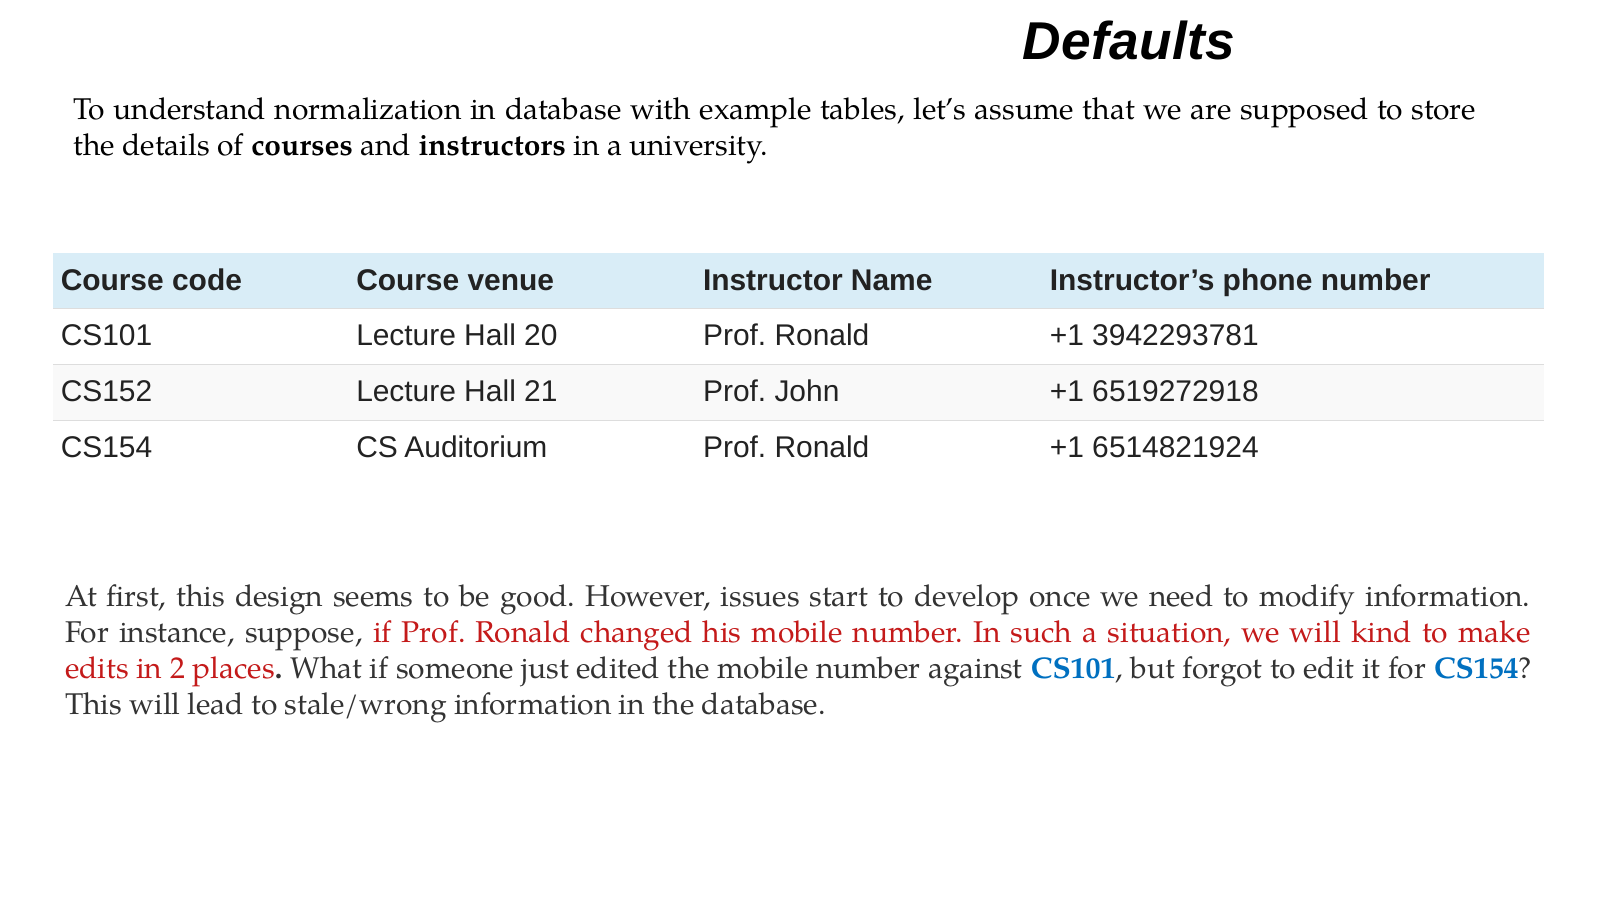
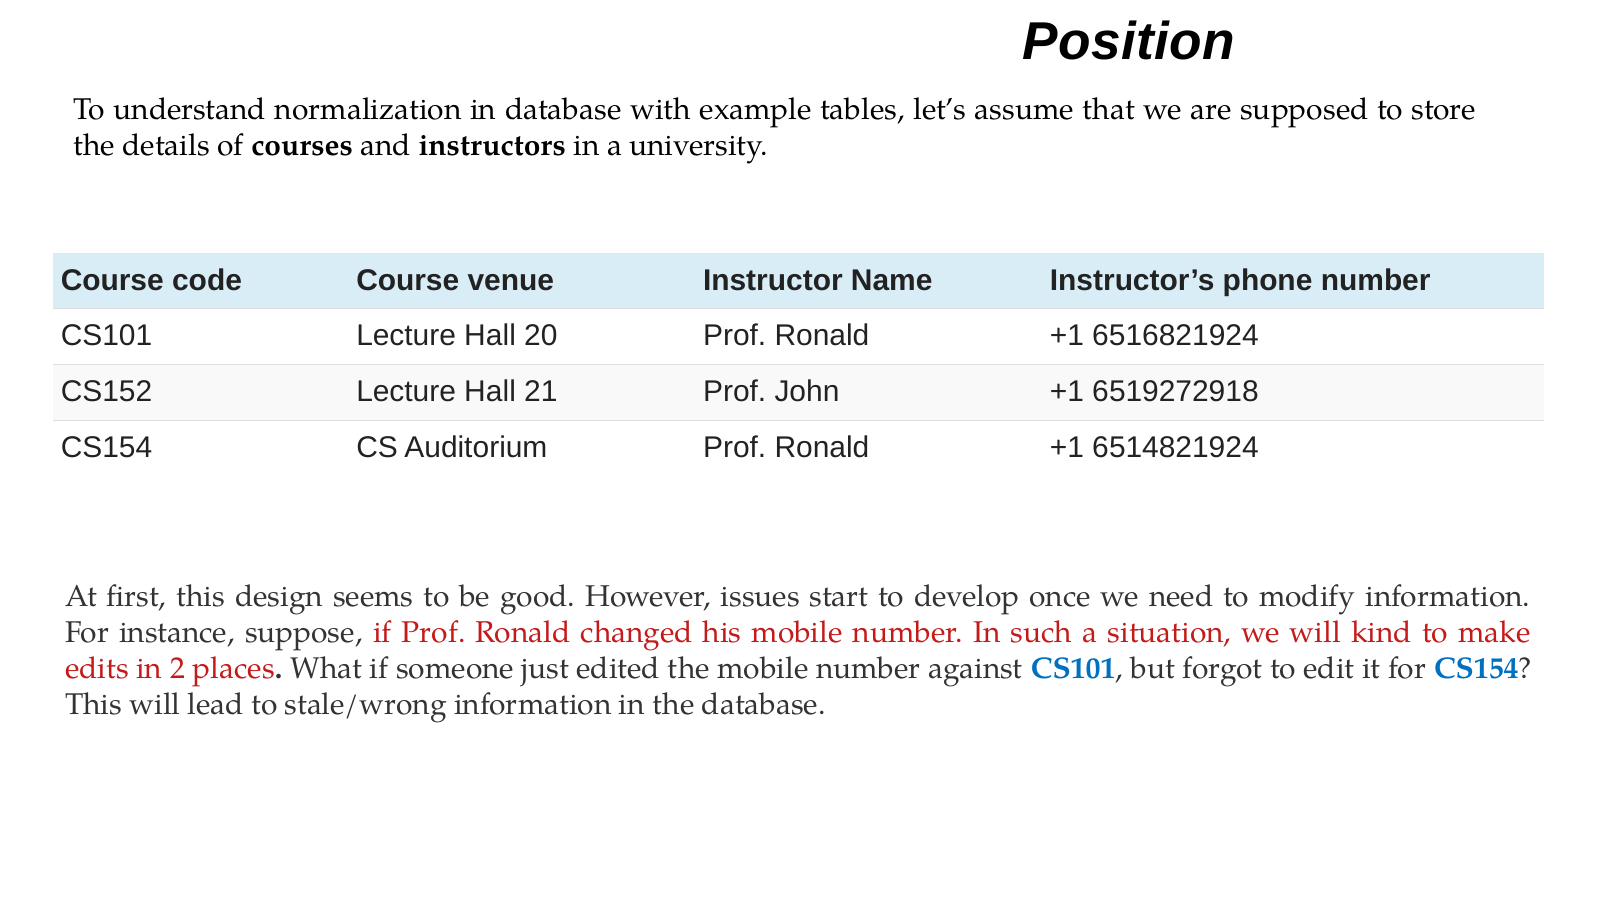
Defaults: Defaults -> Position (1129, 42)
3942293781: 3942293781 -> 6516821924 (1175, 336)
